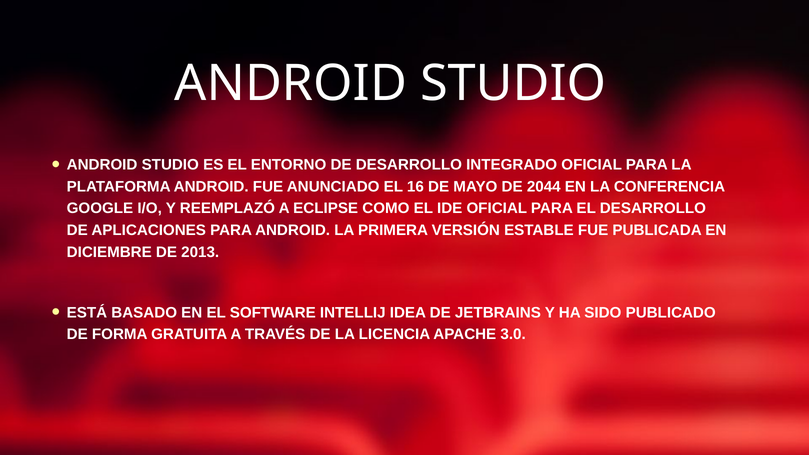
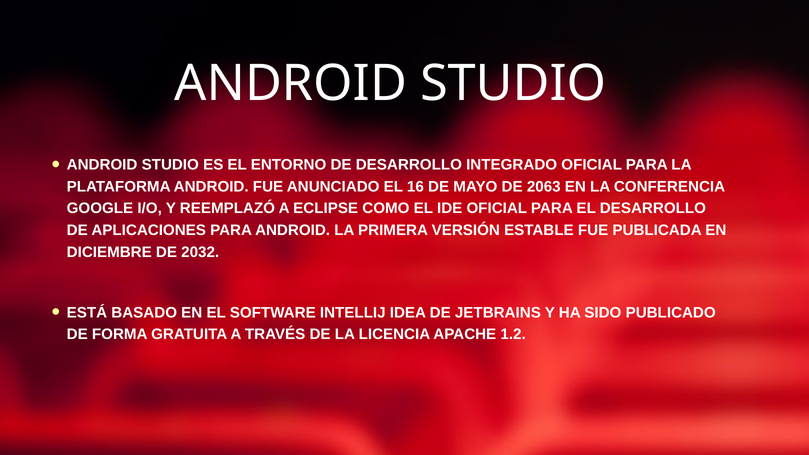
2044: 2044 -> 2063 (544, 187)
2013: 2013 -> 2032 (200, 252)
3.0: 3.0 -> 1.2 (513, 334)
